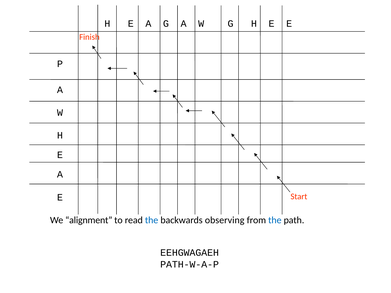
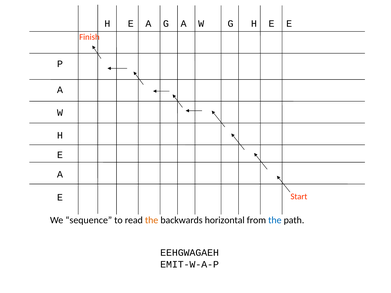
alignment: alignment -> sequence (89, 220)
the colour: blue -> orange (152, 220)
observing: observing -> horizontal (225, 220)
PATH-W-A-P: PATH-W-A-P -> EMIT-W-A-P (190, 265)
